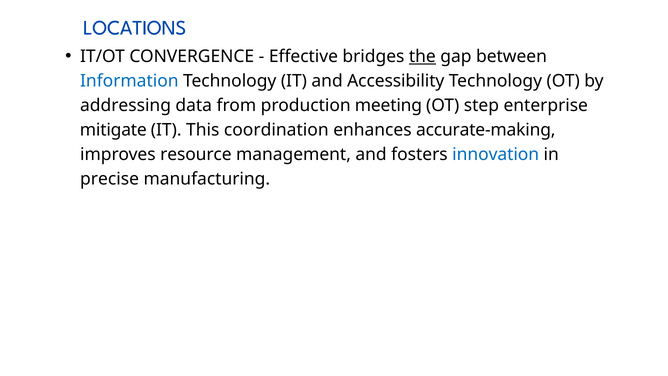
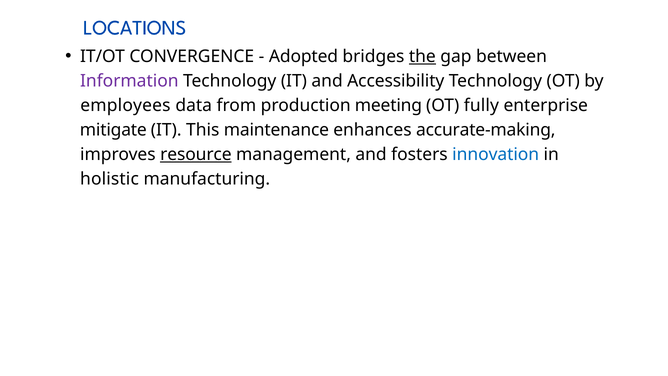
Effective: Effective -> Adopted (303, 57)
Information colour: blue -> purple (129, 81)
addressing: addressing -> employees (125, 105)
step: step -> fully (481, 105)
coordination: coordination -> maintenance (276, 130)
resource underline: none -> present (196, 154)
precise: precise -> holistic (109, 179)
